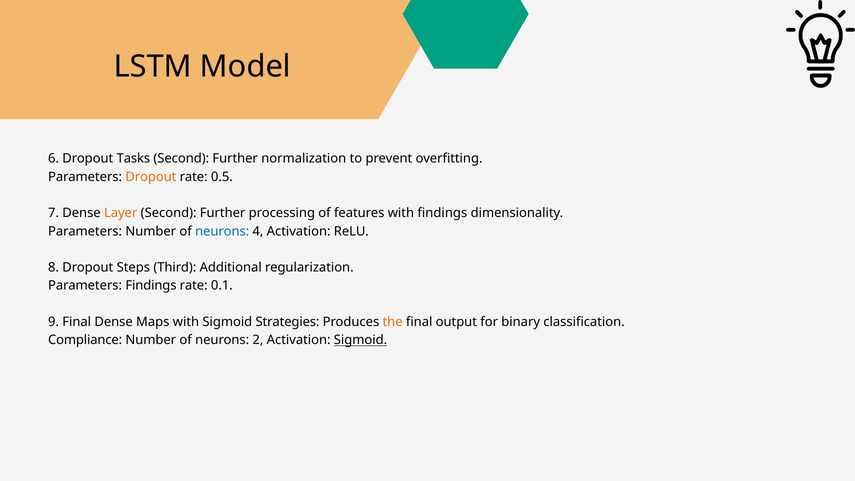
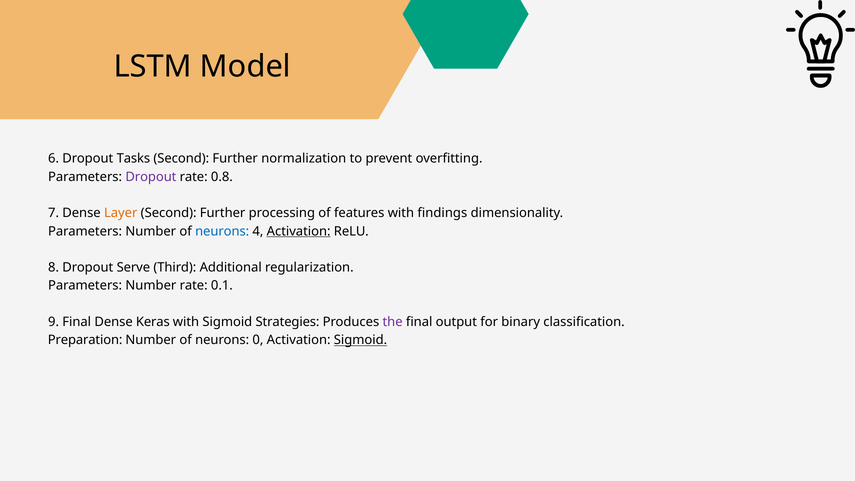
Dropout colour: orange -> purple (151, 177)
0.5: 0.5 -> 0.8 (222, 177)
Activation underline: none -> present (299, 231)
Steps: Steps -> Serve (133, 268)
Findings: Findings -> Number (151, 286)
Maps: Maps -> Keras (153, 322)
the colour: orange -> purple (393, 322)
Compliance: Compliance -> Preparation (85, 340)
2: 2 -> 0 (258, 340)
